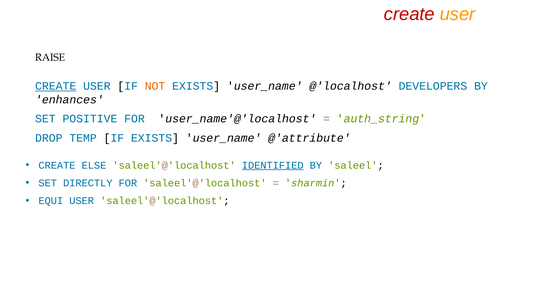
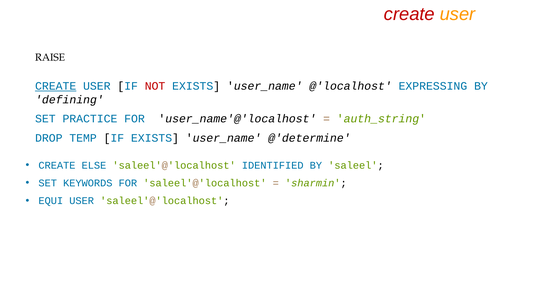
NOT colour: orange -> red (155, 86)
DEVELOPERS: DEVELOPERS -> EXPRESSING (433, 86)
enhances: enhances -> defining (69, 100)
POSITIVE: POSITIVE -> PRACTICE (90, 119)
@'attribute: @'attribute -> @'determine (309, 138)
IDENTIFIED underline: present -> none (273, 165)
DIRECTLY: DIRECTLY -> KEYWORDS (88, 183)
